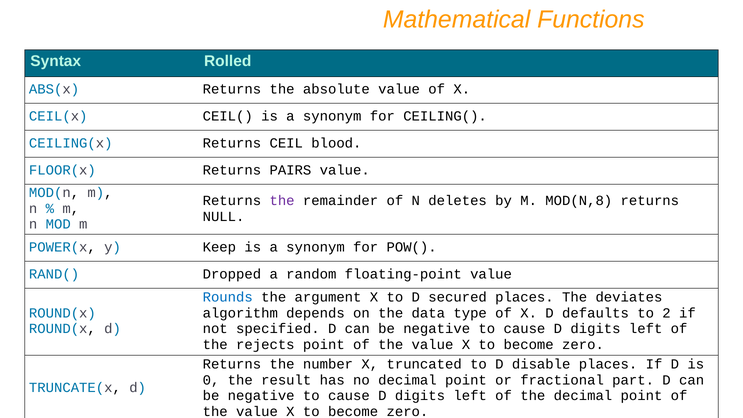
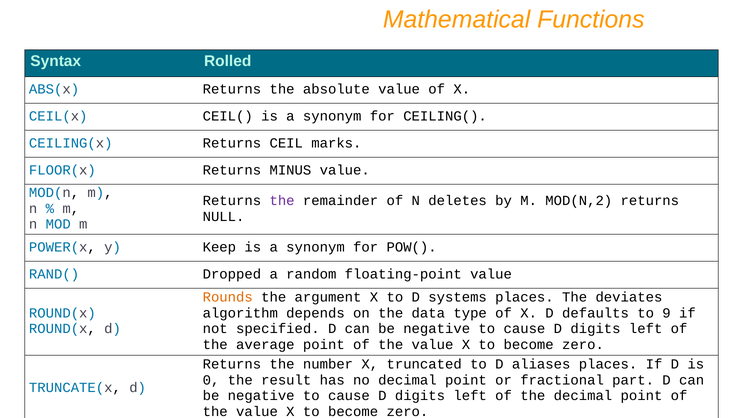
blood: blood -> marks (336, 143)
PAIRS: PAIRS -> MINUS (290, 170)
MOD(N,8: MOD(N,8 -> MOD(N,2 (579, 201)
Rounds colour: blue -> orange (228, 297)
secured: secured -> systems (458, 297)
2: 2 -> 9 (667, 313)
rejects: rejects -> average (265, 345)
disable: disable -> aliases (541, 364)
